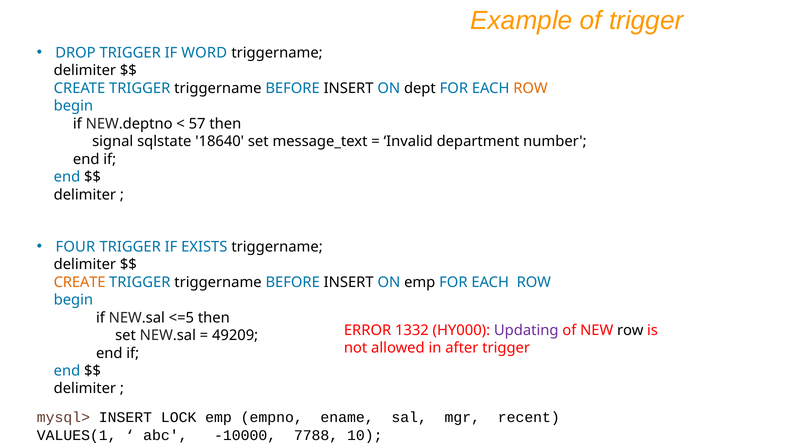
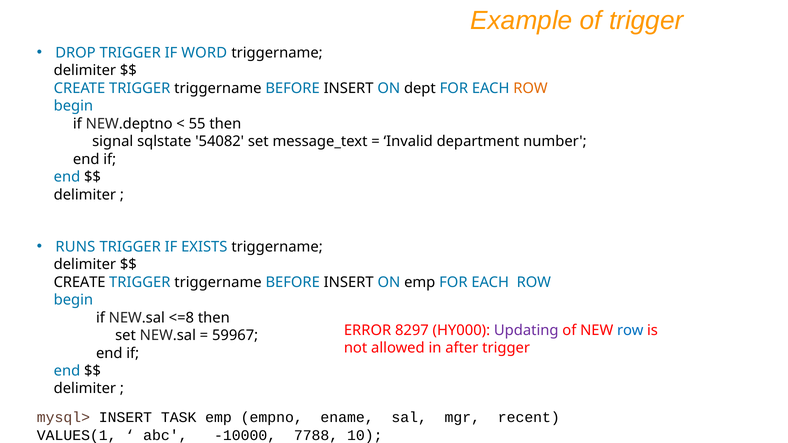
57: 57 -> 55 (197, 124)
18640: 18640 -> 54082 (220, 142)
FOUR: FOUR -> RUNS (75, 247)
CREATE colour: orange -> black (80, 282)
<=5: <=5 -> <=8 (181, 318)
1332: 1332 -> 8297 (412, 331)
row colour: black -> blue (630, 331)
49209: 49209 -> 59967 (235, 336)
LOCK: LOCK -> TASK (179, 418)
